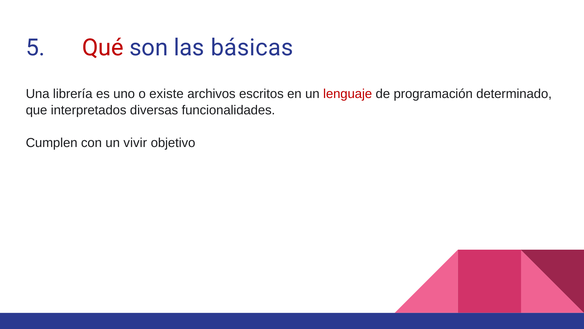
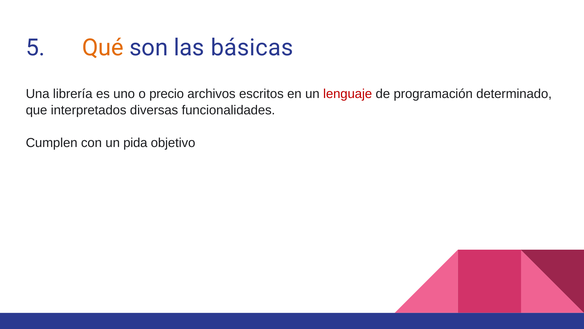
Qué colour: red -> orange (103, 48)
existe: existe -> precio (167, 94)
vivir: vivir -> pida (135, 143)
